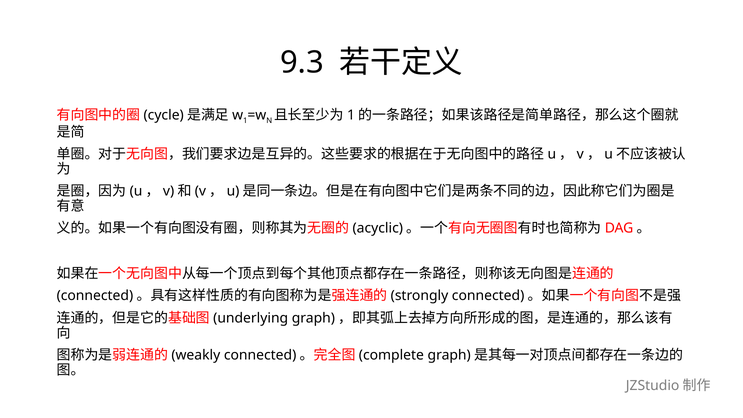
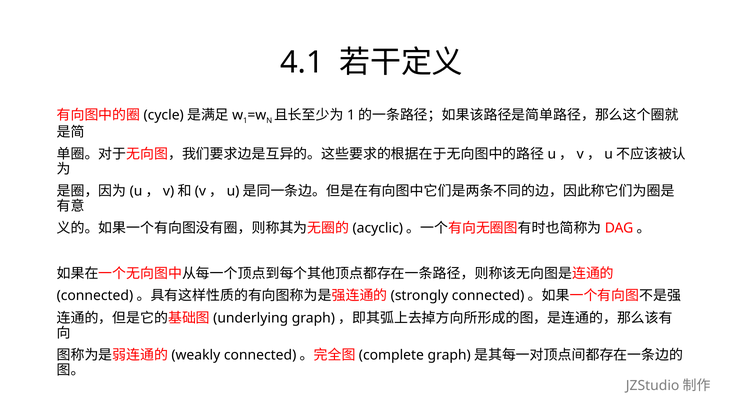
9.3: 9.3 -> 4.1 (302, 62)
